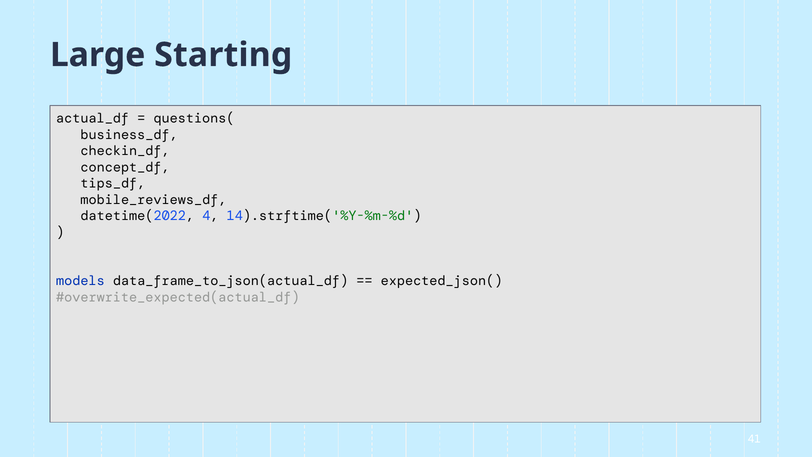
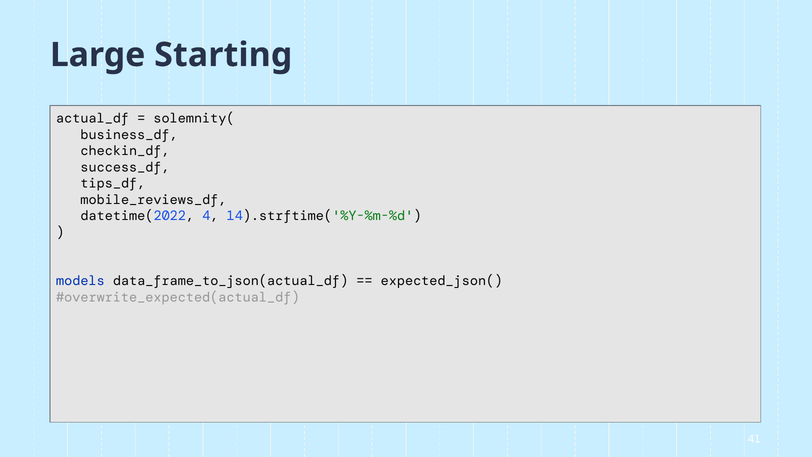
questions(: questions( -> solemnity( (194, 118)
concept_df: concept_df -> success_df (125, 167)
